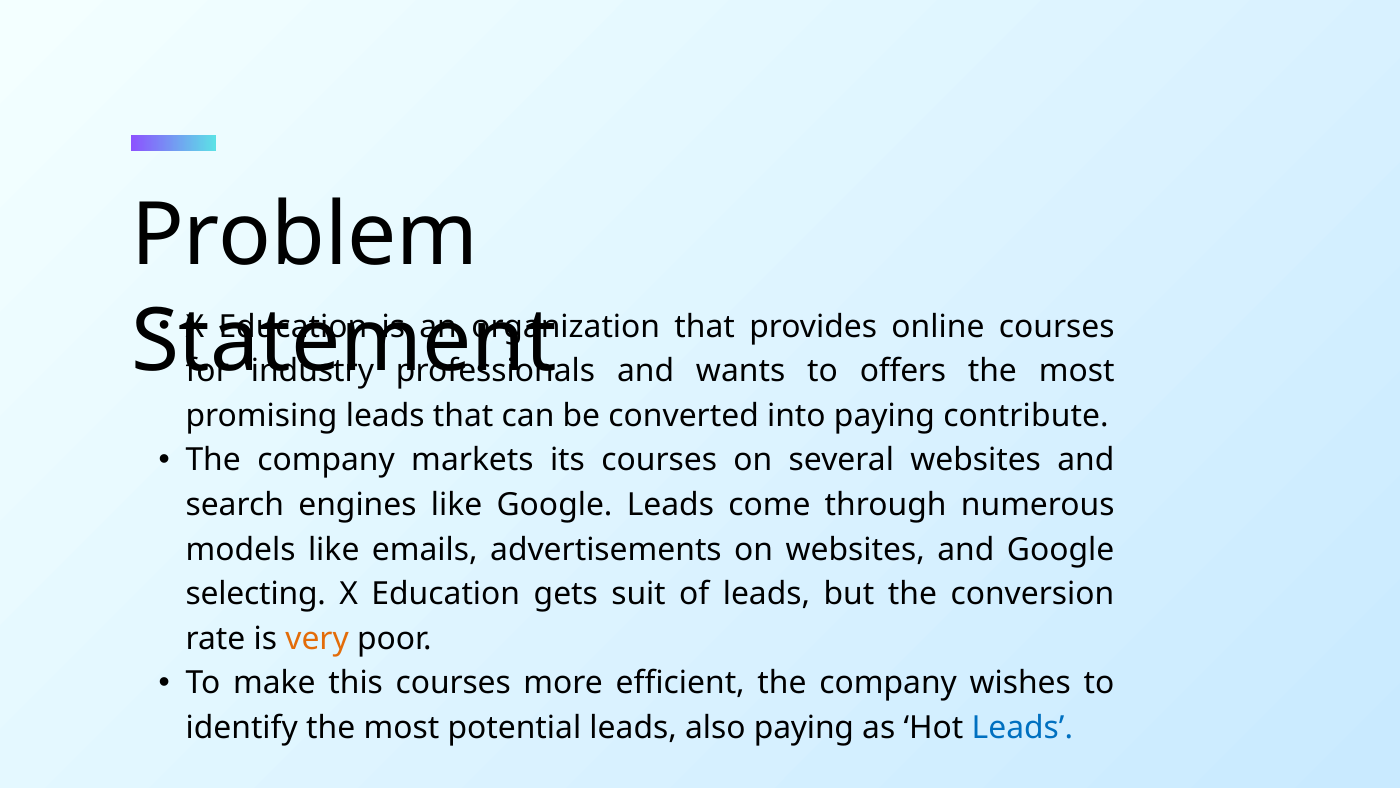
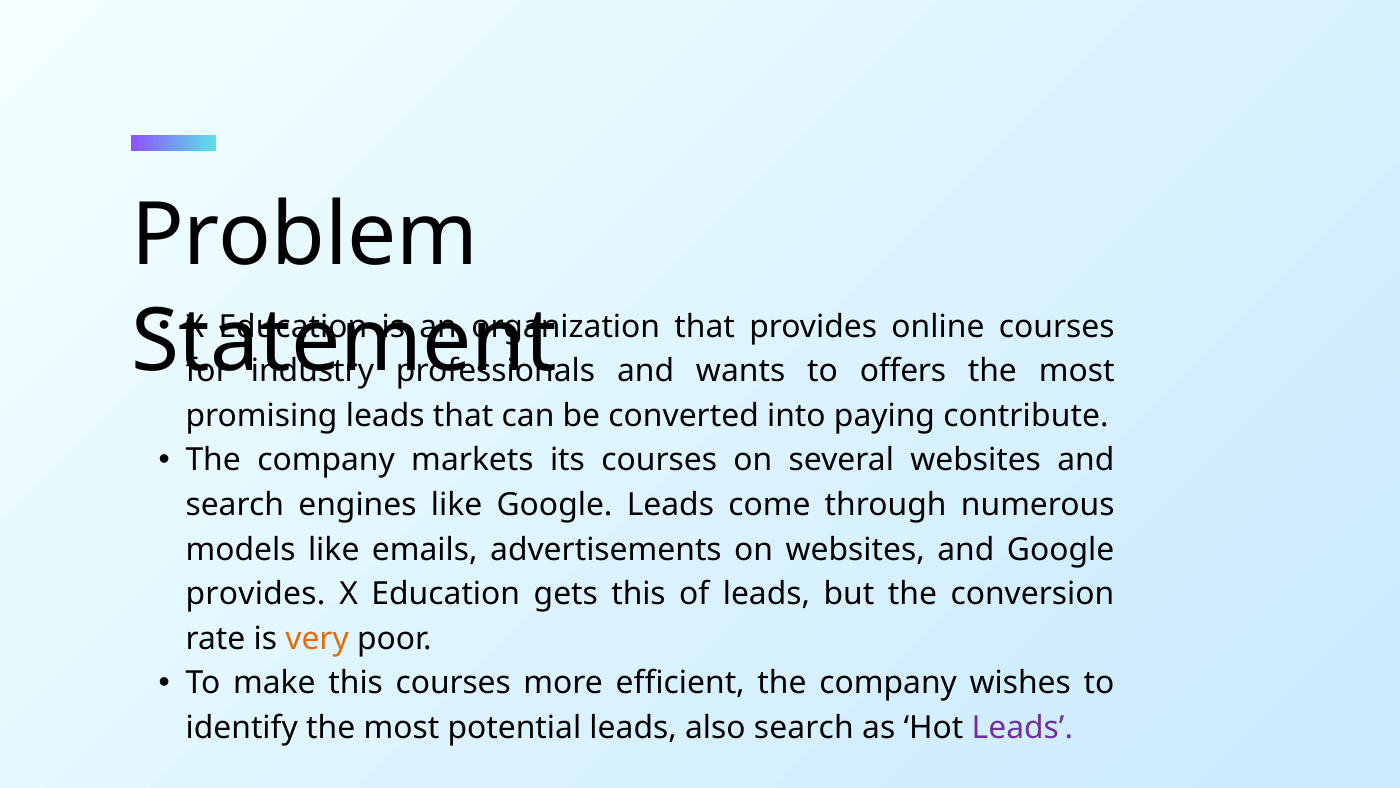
selecting: selecting -> provides (256, 594)
gets suit: suit -> this (639, 594)
also paying: paying -> search (804, 727)
Leads colour: blue -> purple (1022, 727)
